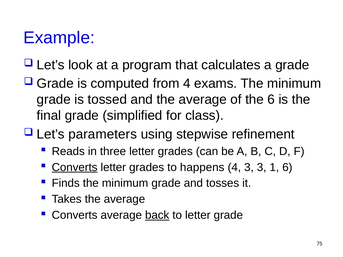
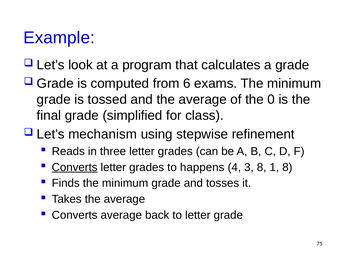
from 4: 4 -> 6 (187, 84)
the 6: 6 -> 0 (271, 100)
parameters: parameters -> mechanism (103, 134)
3 3: 3 -> 8 (262, 167)
1 6: 6 -> 8 (287, 167)
back underline: present -> none (157, 215)
